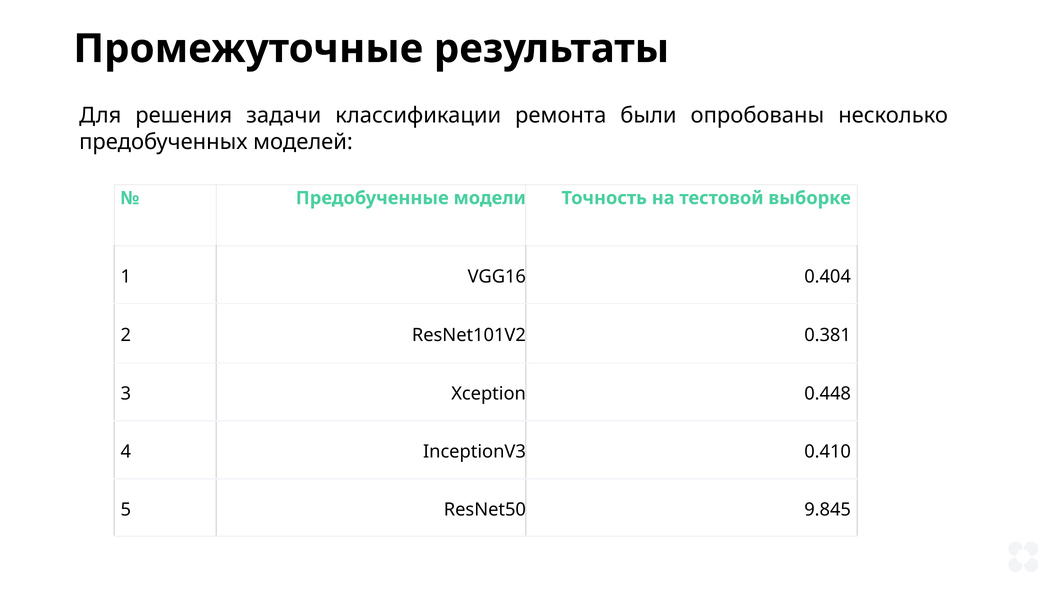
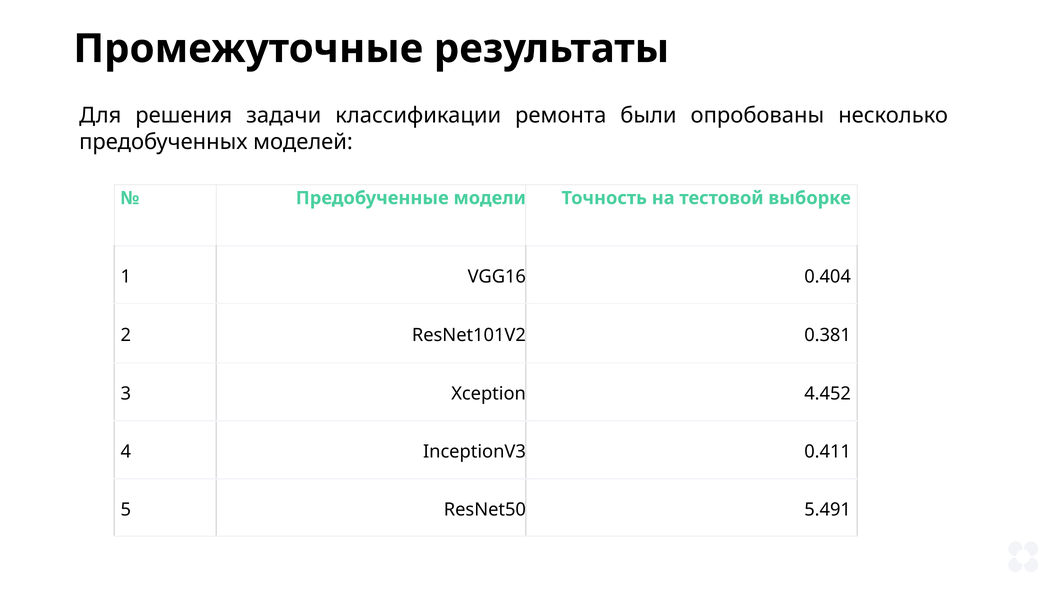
0.448: 0.448 -> 4.452 (828, 394)
0.410: 0.410 -> 0.411 (828, 451)
9.845: 9.845 -> 5.491 (828, 509)
